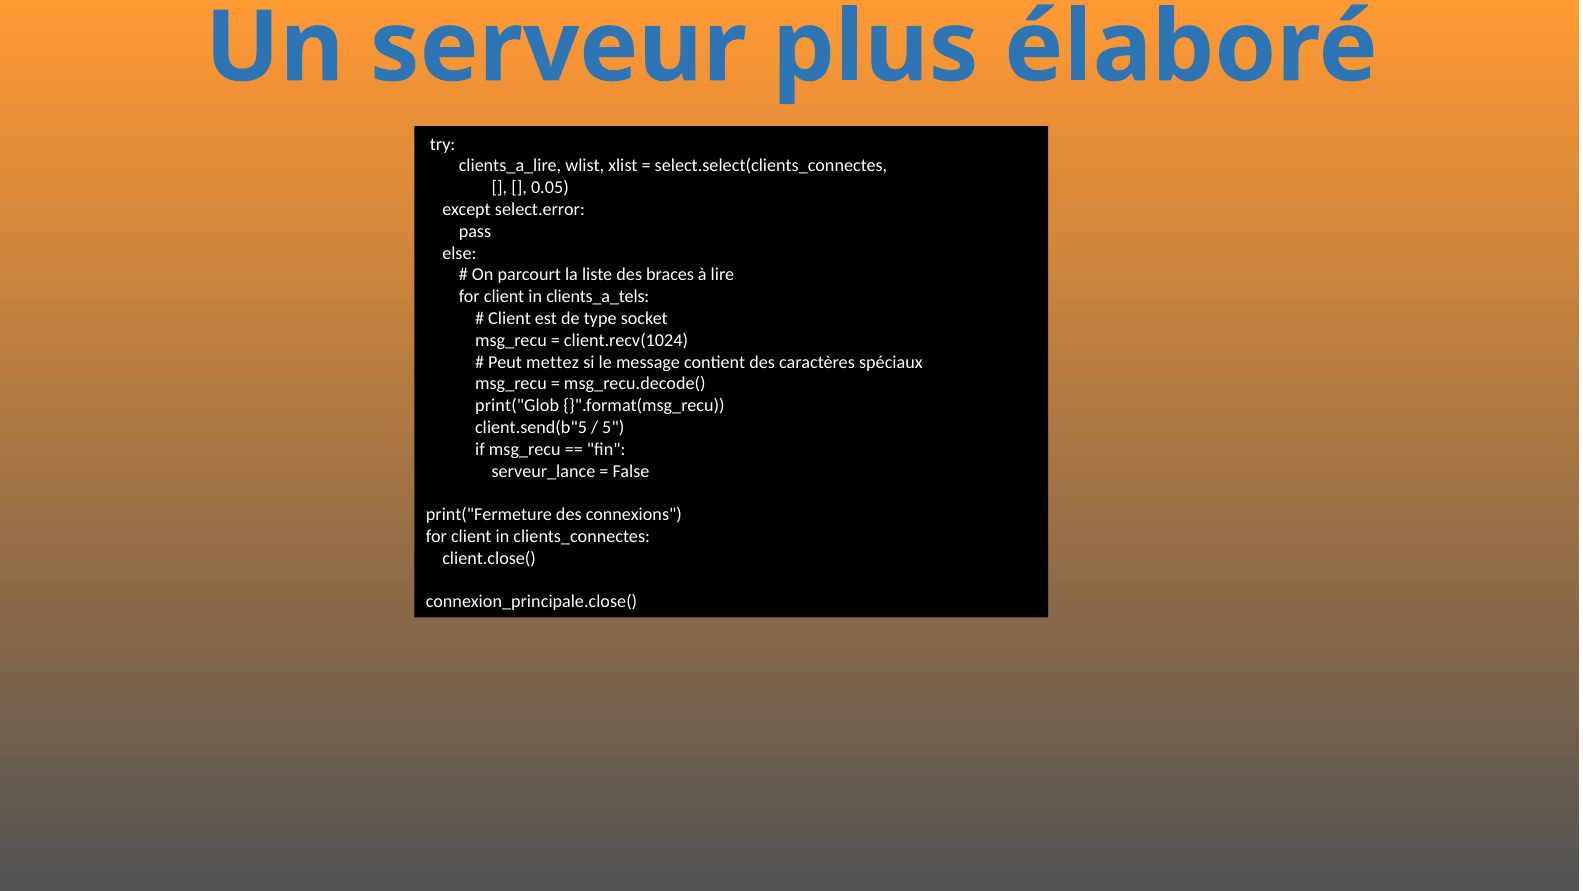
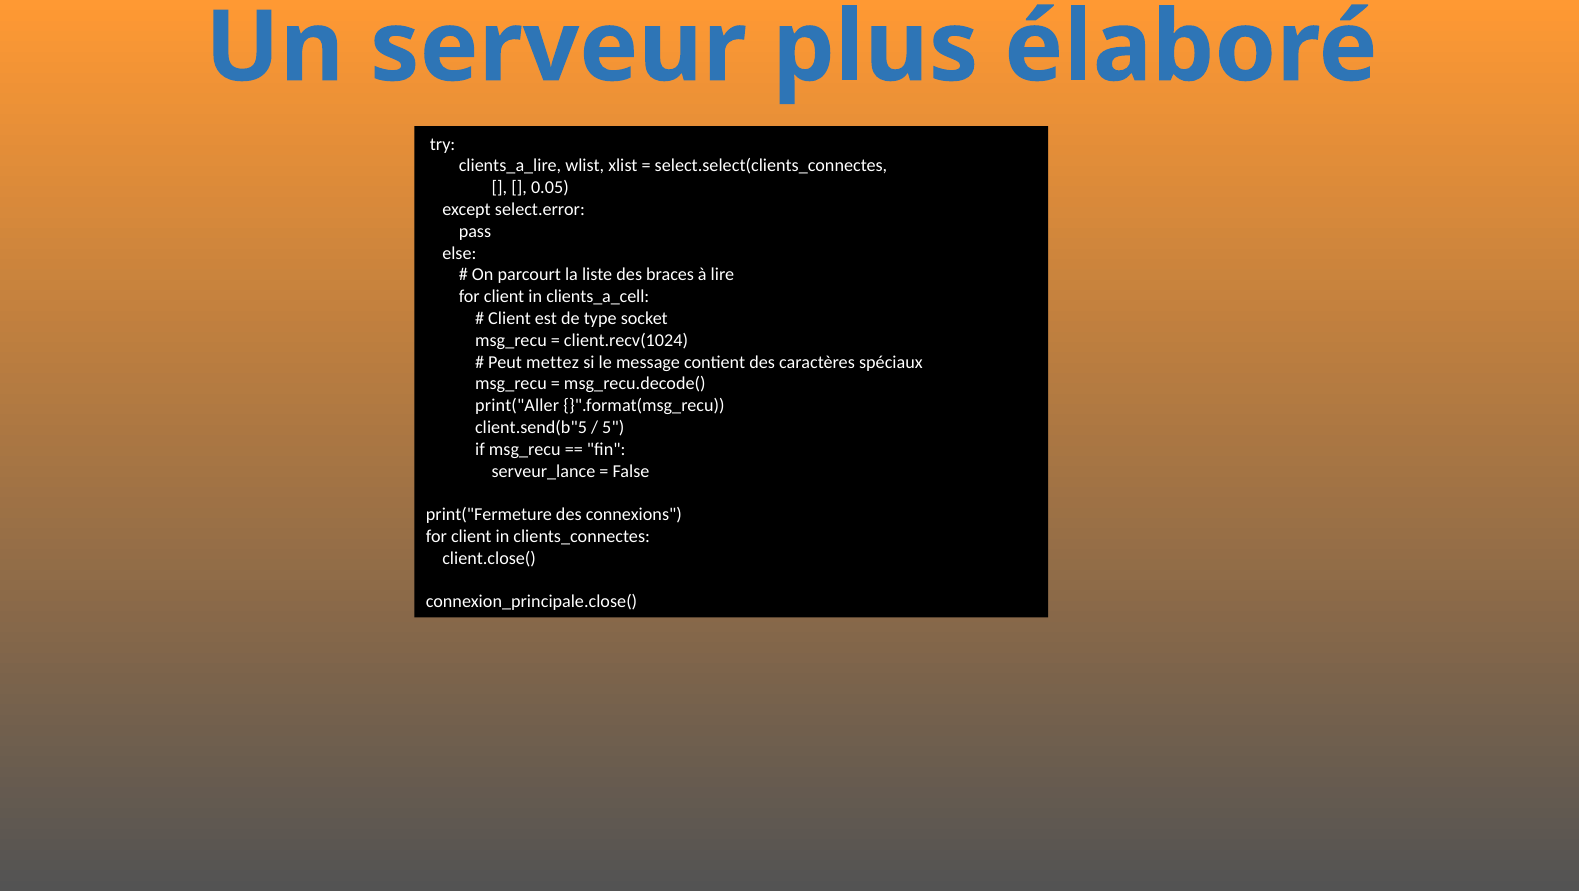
clients_a_tels: clients_a_tels -> clients_a_cell (598, 297)
print("Glob: print("Glob -> print("Aller (517, 405)
